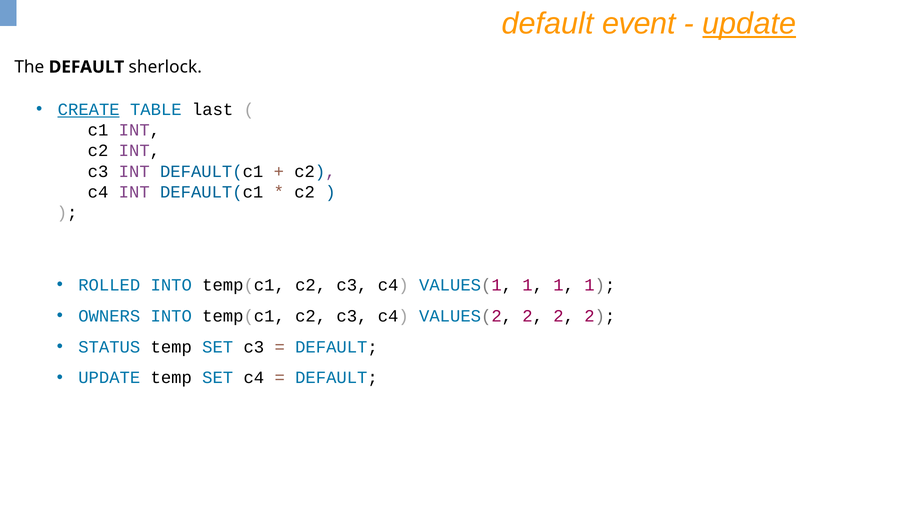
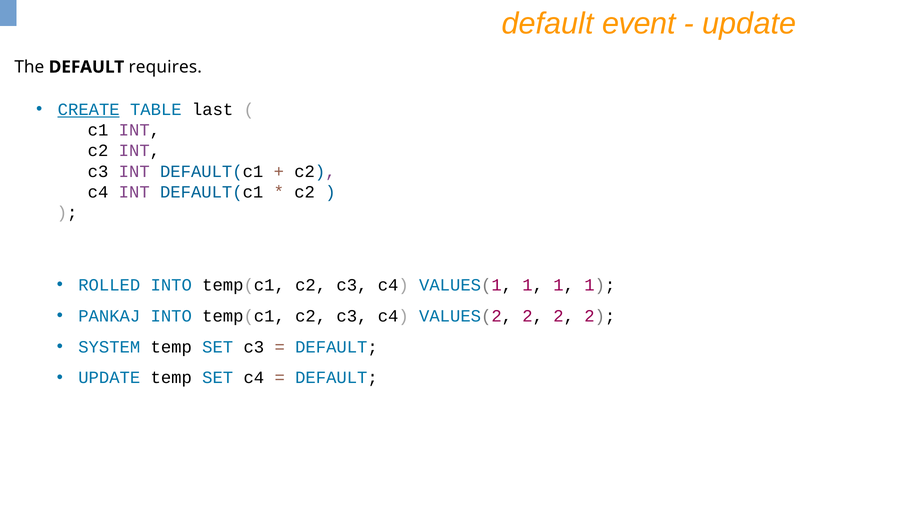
update underline: present -> none (749, 24)
sherlock: sherlock -> requires (165, 67)
OWNERS: OWNERS -> PANKAJ (109, 316)
STATUS: STATUS -> SYSTEM (109, 347)
